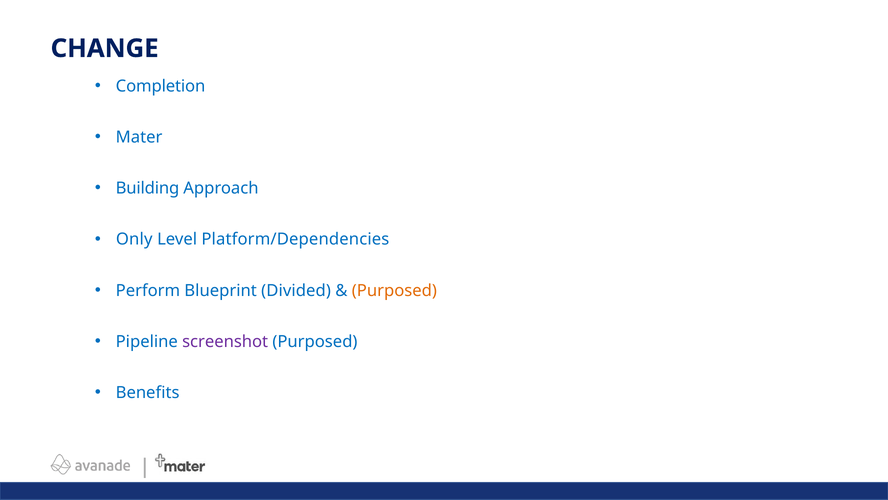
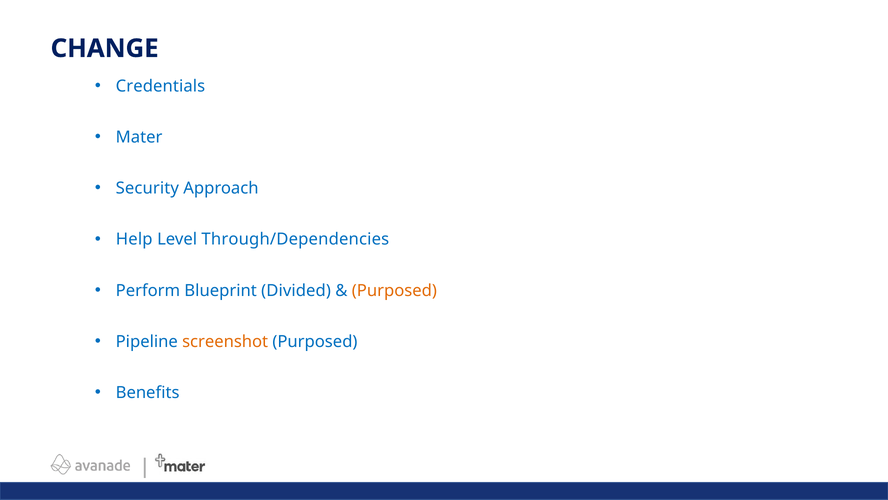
Completion: Completion -> Credentials (160, 86)
Building: Building -> Security (147, 188)
Only: Only -> Help (134, 239)
Platform/Dependencies: Platform/Dependencies -> Through/Dependencies (295, 239)
screenshot colour: purple -> orange (225, 341)
